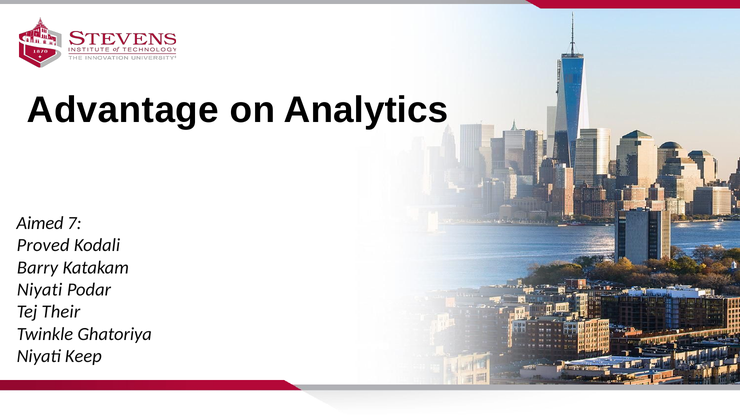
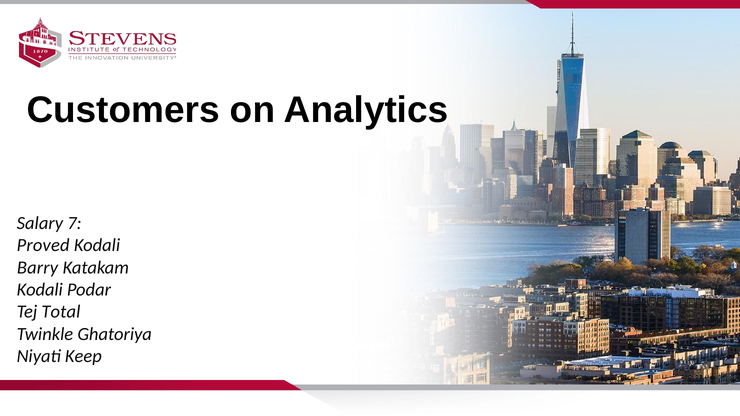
Advantage: Advantage -> Customers (123, 110)
Aimed: Aimed -> Salary (40, 223)
Niyati: Niyati -> Kodali (40, 290)
Their: Their -> Total (61, 312)
